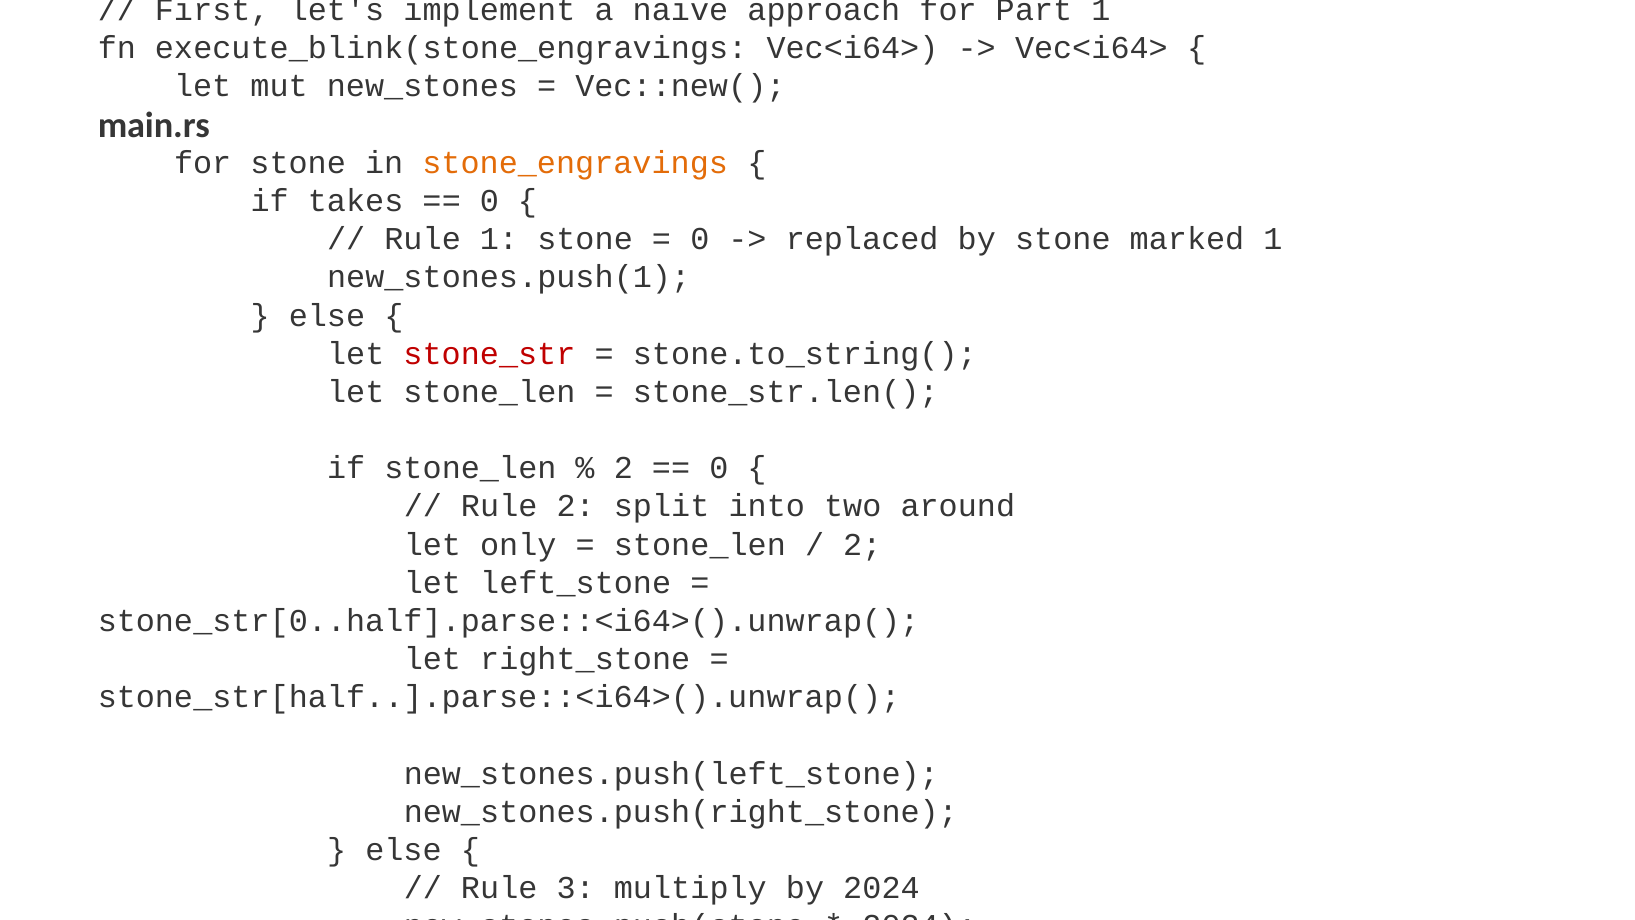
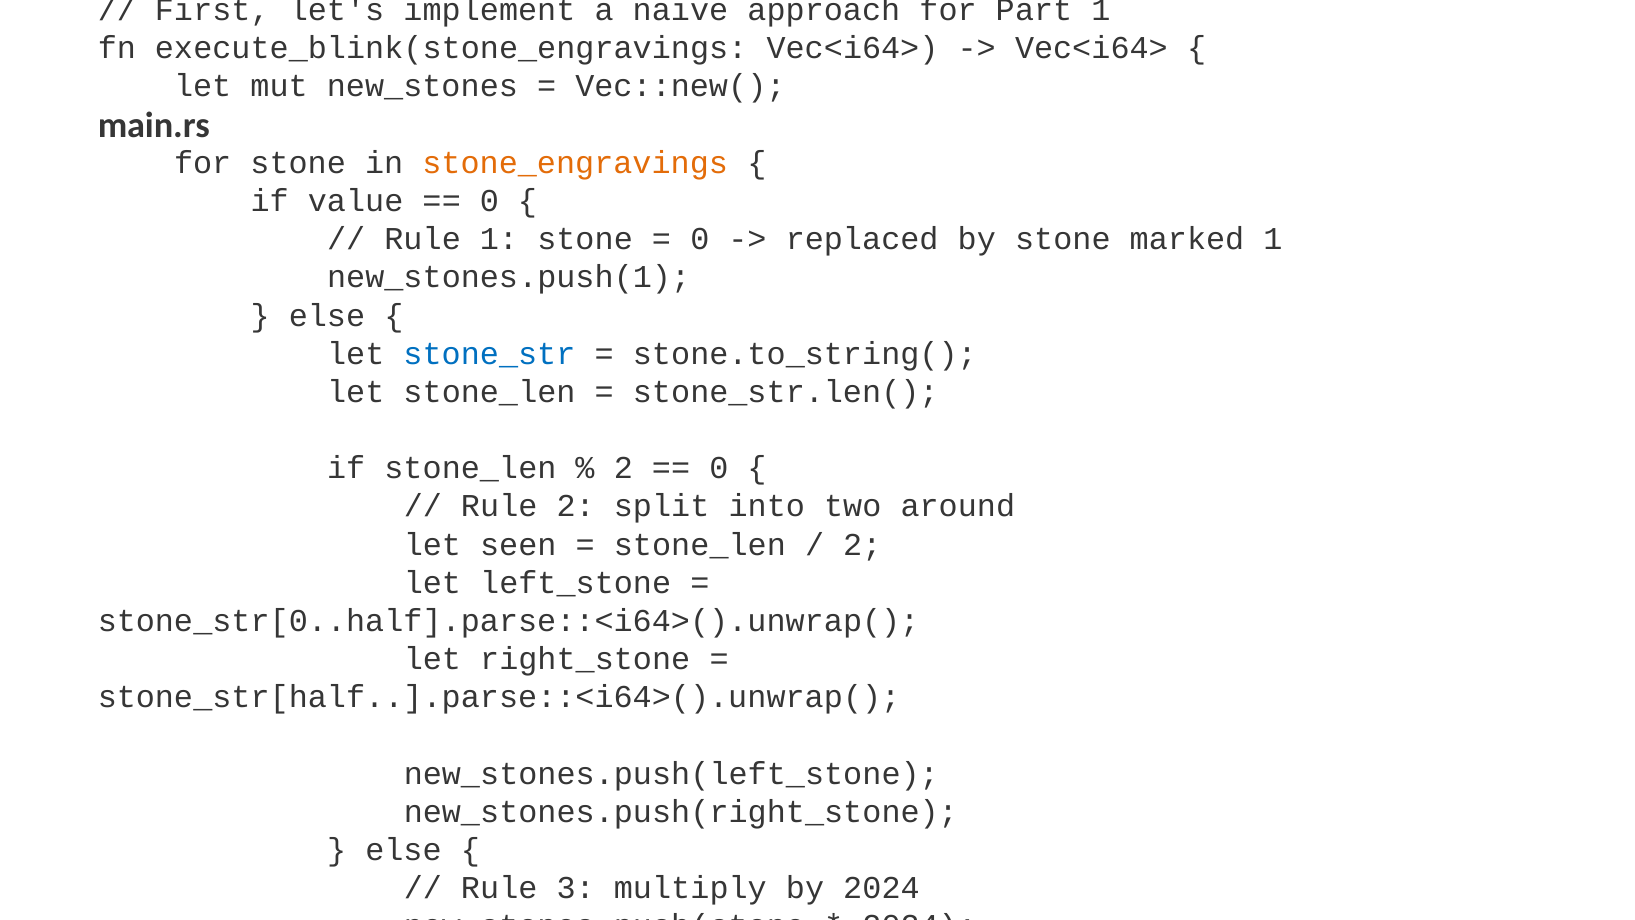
takes: takes -> value (356, 201)
stone_str colour: red -> blue (489, 354)
only: only -> seen (518, 544)
